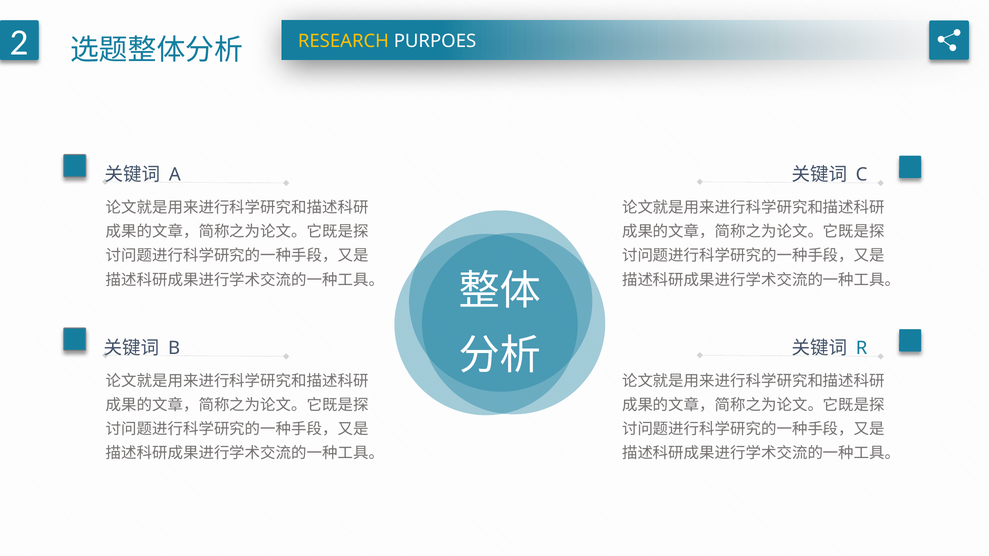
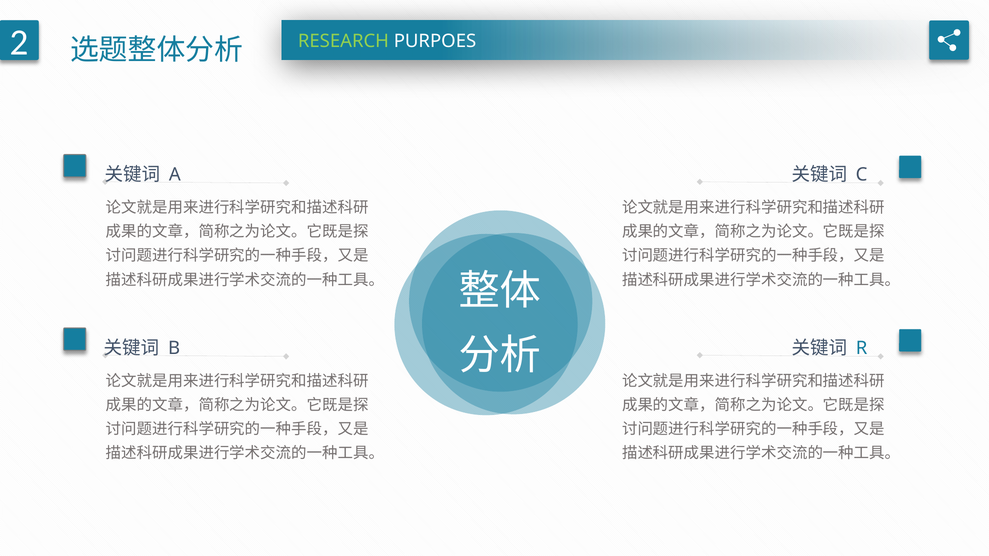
RESEARCH colour: yellow -> light green (343, 41)
